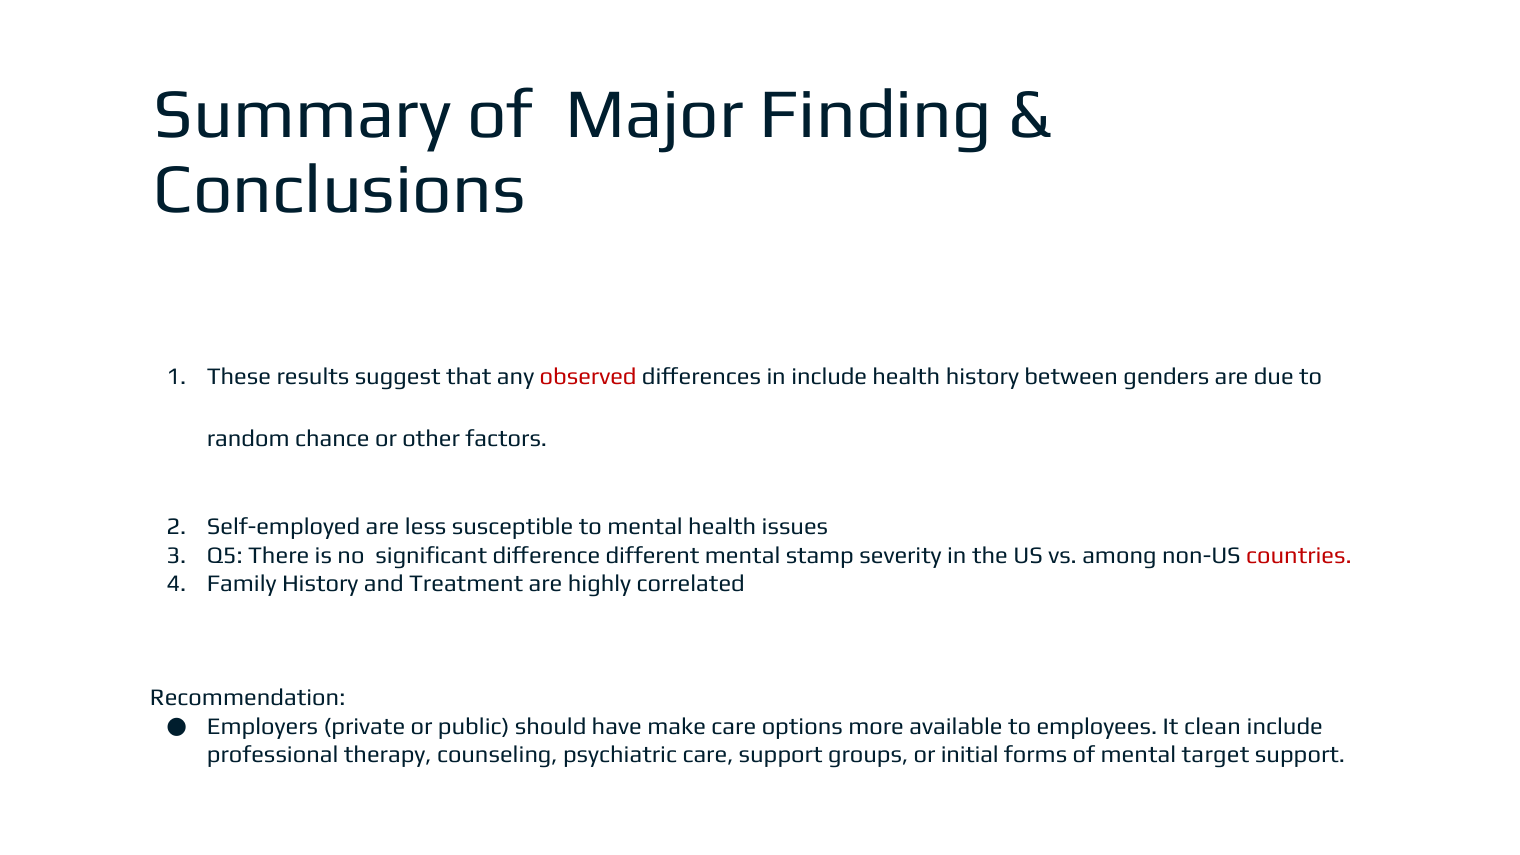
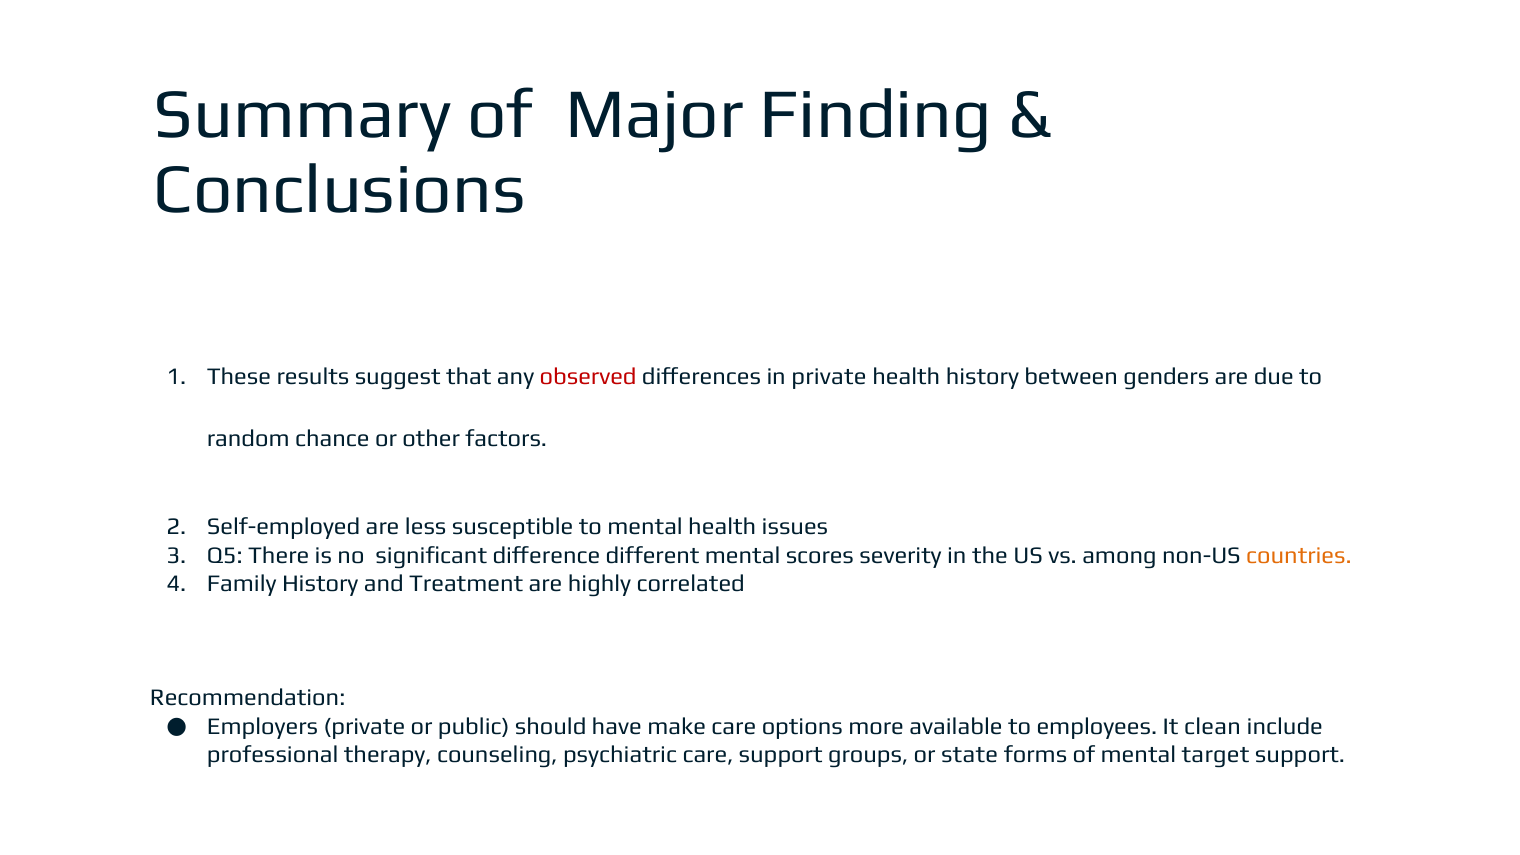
in include: include -> private (829, 376)
stamp: stamp -> scores (820, 556)
countries colour: red -> orange (1299, 556)
initial: initial -> state (970, 755)
